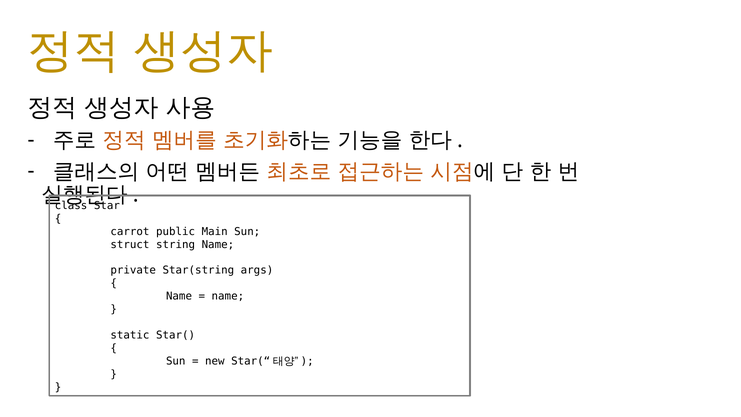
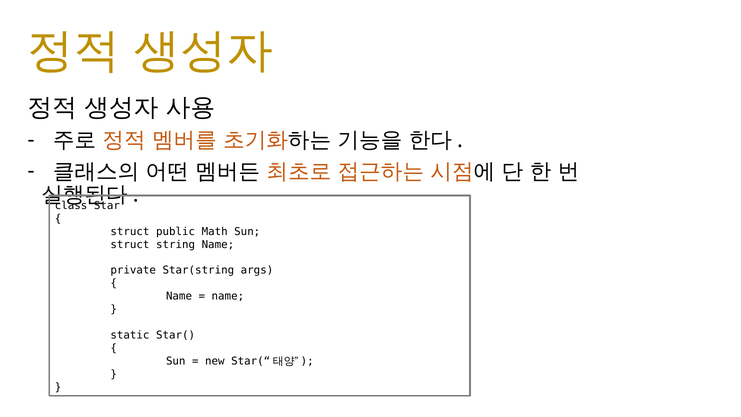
carrot: carrot -> struct (130, 231)
Main: Main -> Math (215, 231)
